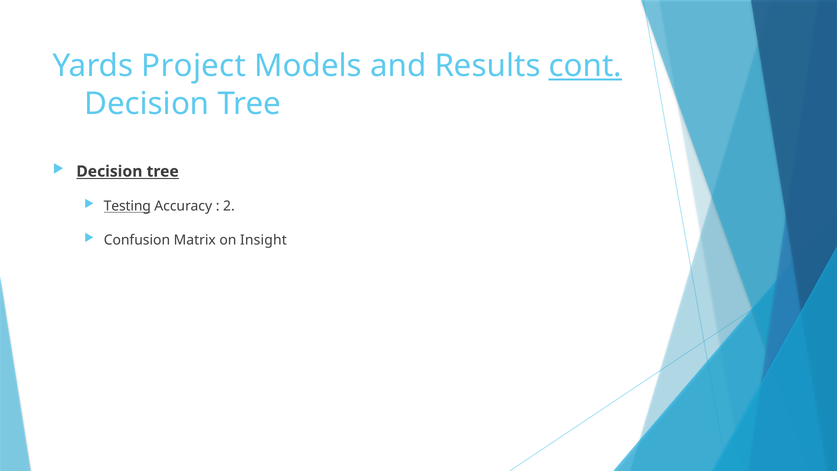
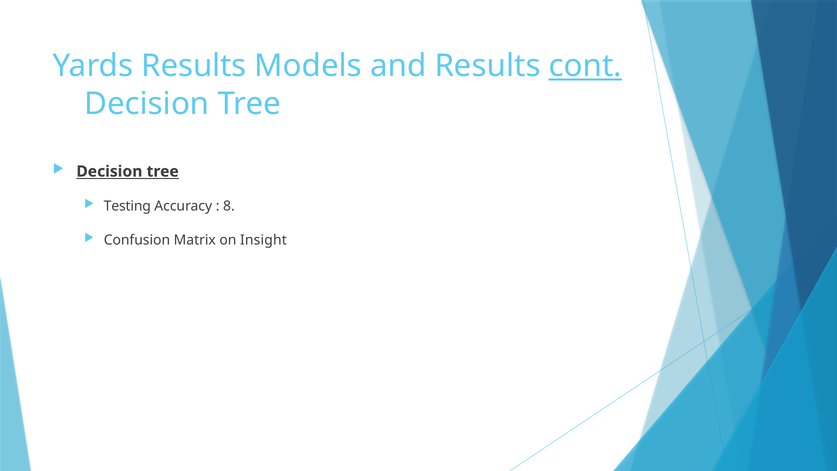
Yards Project: Project -> Results (194, 66)
Testing underline: present -> none (127, 206)
2: 2 -> 8 (229, 206)
